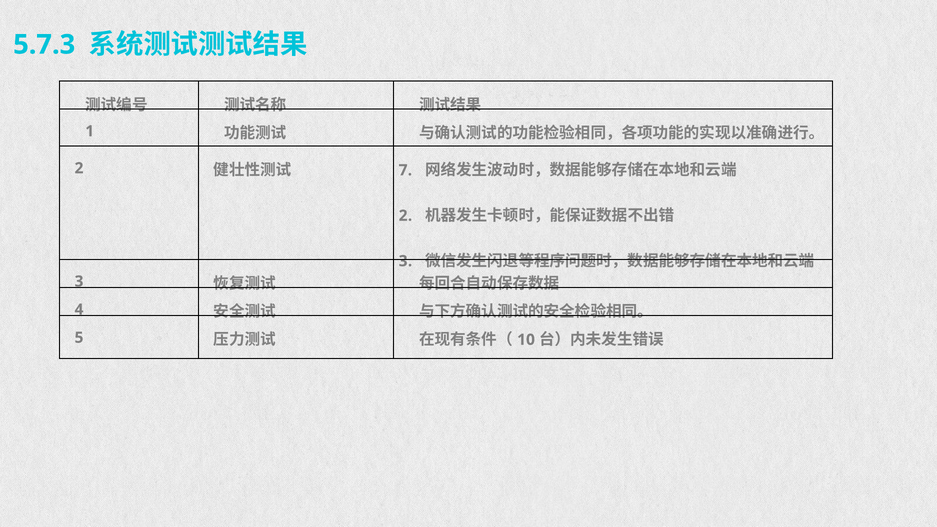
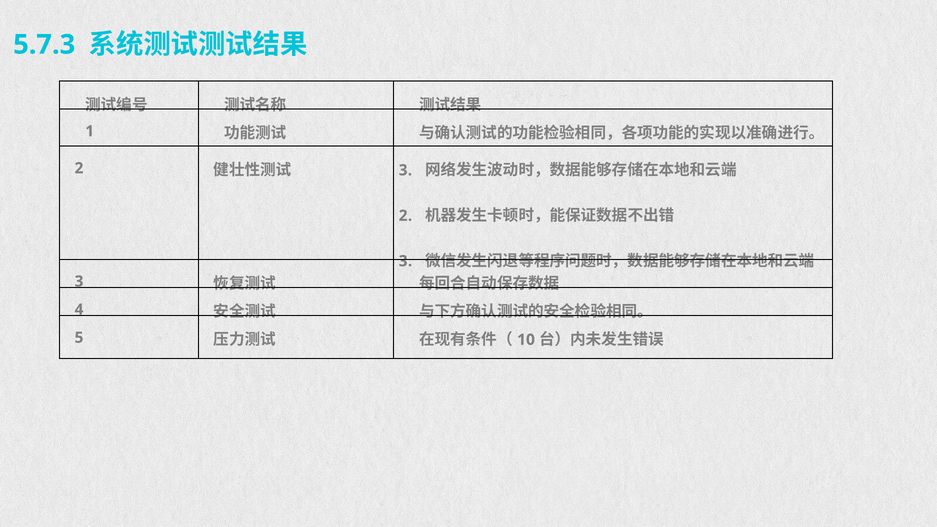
7: 7 -> 3 (405, 170)
